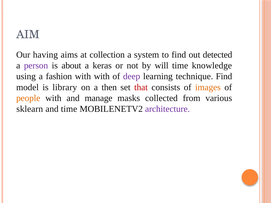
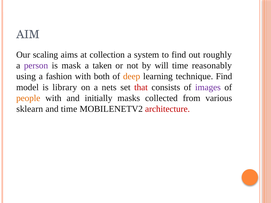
having: having -> scaling (46, 55)
detected: detected -> roughly (217, 55)
about: about -> mask (71, 66)
keras: keras -> taken (102, 66)
knowledge: knowledge -> reasonably (212, 66)
with with: with -> both (102, 76)
deep colour: purple -> orange (132, 76)
then: then -> nets (109, 87)
images colour: orange -> purple (208, 87)
manage: manage -> initially (99, 98)
architecture colour: purple -> red (167, 109)
